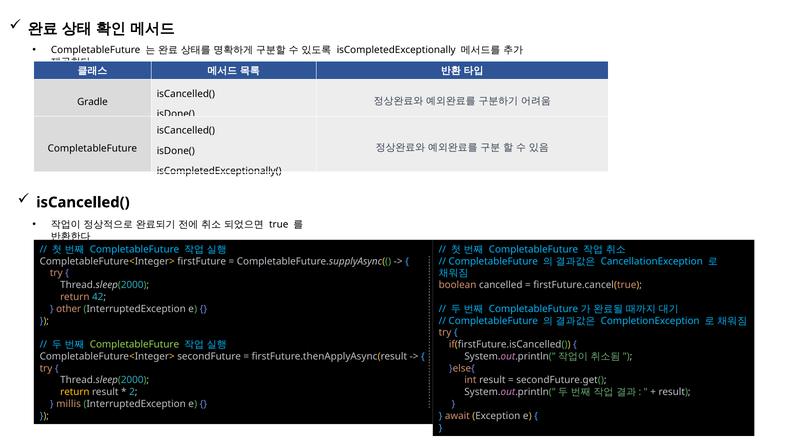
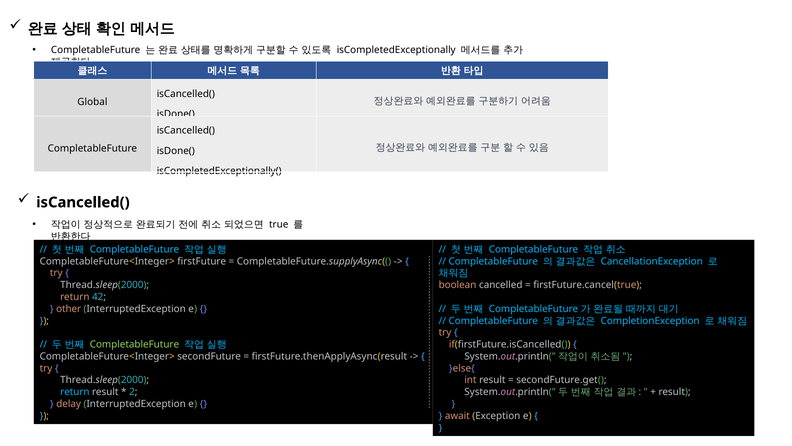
Gradle: Gradle -> Global (92, 102)
return colour: yellow -> light blue (75, 392)
millis: millis -> delay (69, 404)
